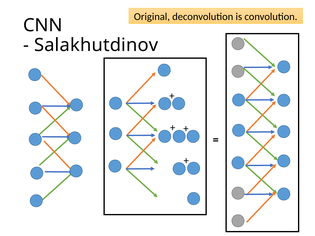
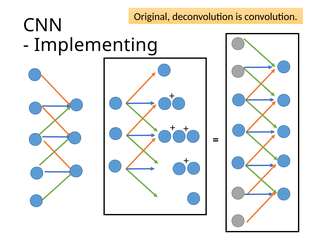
Salakhutdinov: Salakhutdinov -> Implementing (96, 45)
